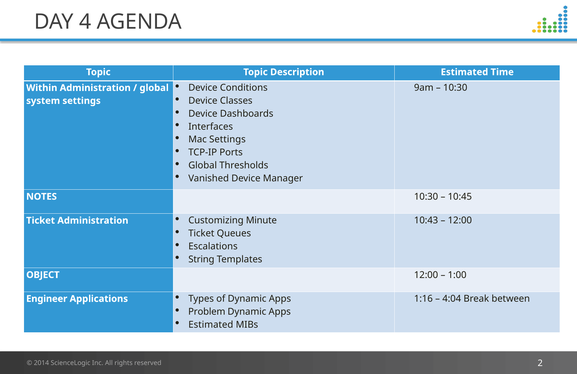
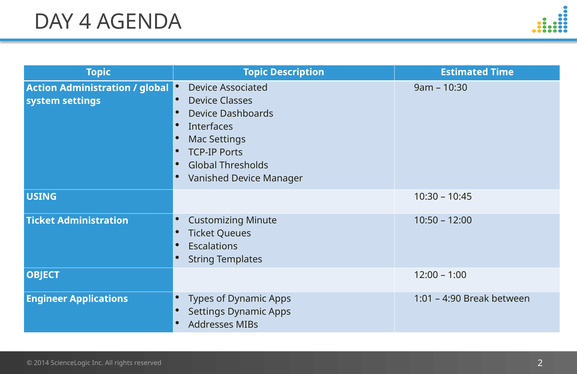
Conditions: Conditions -> Associated (244, 88)
Within: Within -> Action (42, 88)
NOTES: NOTES -> USING (41, 196)
10:43: 10:43 -> 10:50 (426, 220)
1:16: 1:16 -> 1:01 (423, 298)
4:04: 4:04 -> 4:90 (452, 298)
Problem: Problem -> Settings (207, 311)
Estimated: Estimated -> Addresses (211, 324)
